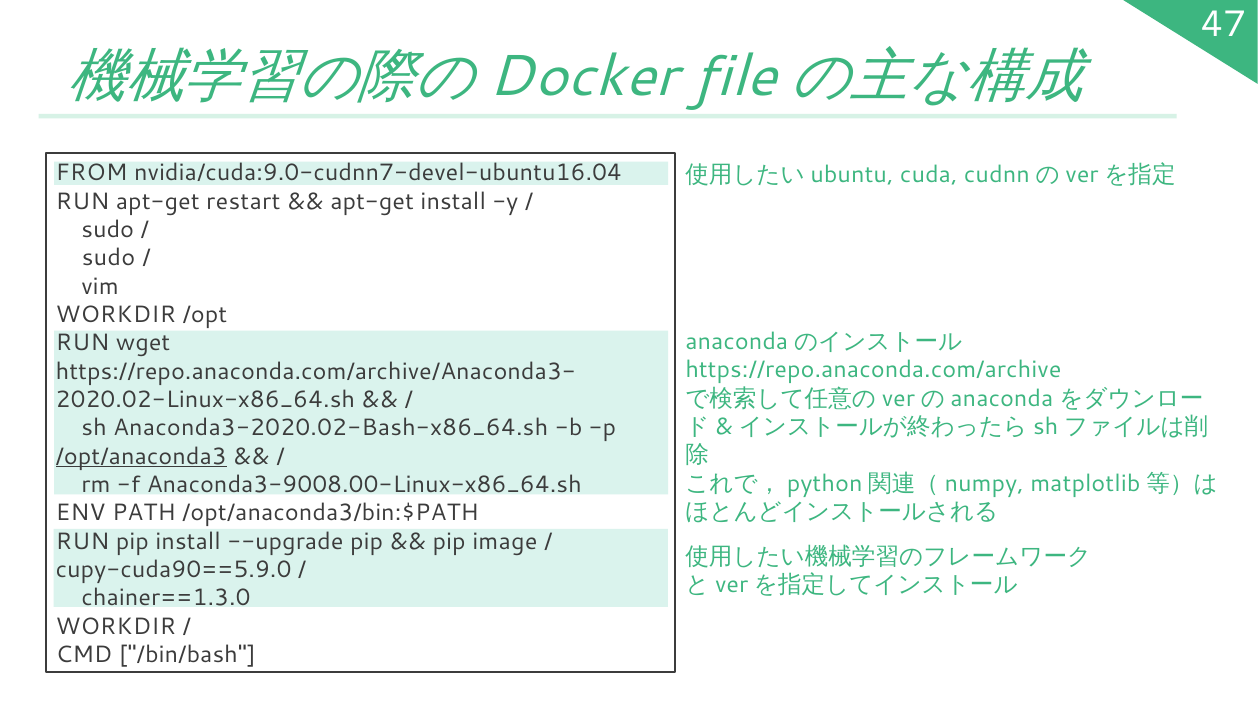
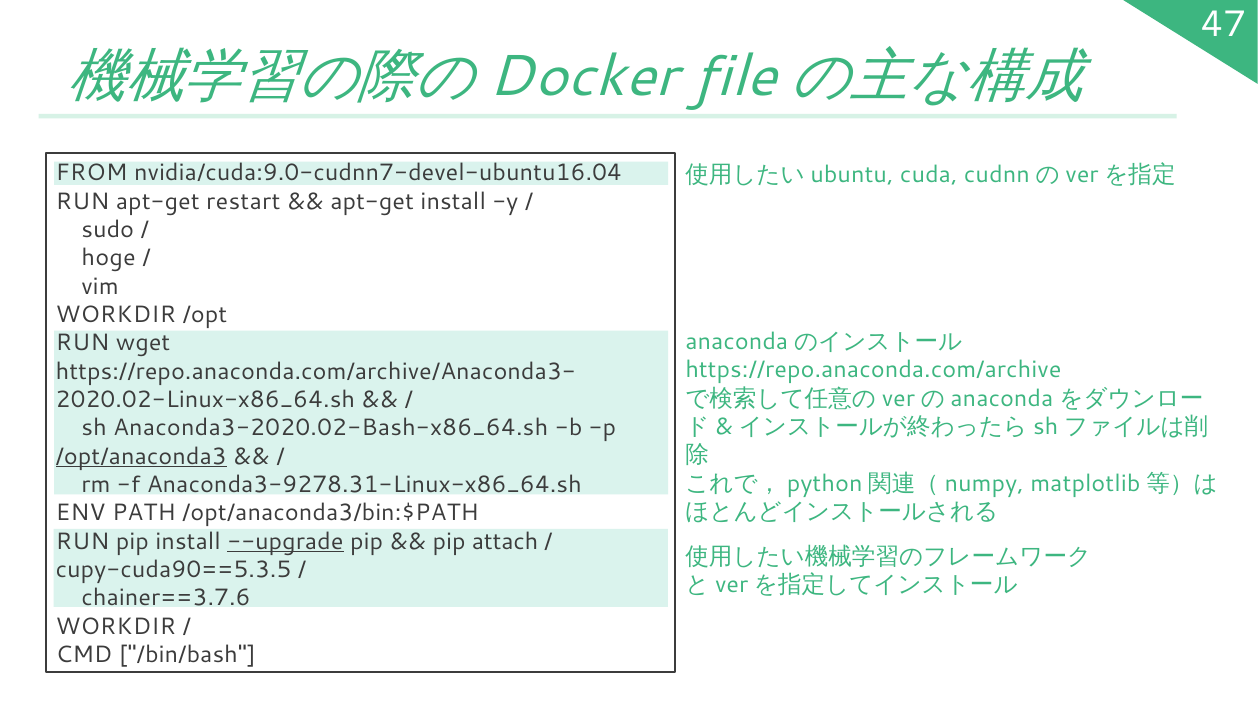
sudo: sudo -> hoge (109, 258)
Anaconda3-9008.00-Linux-x86_64.sh: Anaconda3-9008.00-Linux-x86_64.sh -> Anaconda3-9278.31-Linux-x86_64.sh (364, 484)
--upgrade underline: none -> present (285, 541)
image: image -> attach (505, 541)
cupy-cuda90==5.9.0: cupy-cuda90==5.9.0 -> cupy-cuda90==5.3.5 (174, 569)
chainer==1.3.0: chainer==1.3.0 -> chainer==3.7.6 (166, 598)
